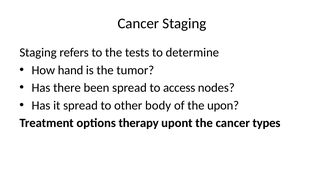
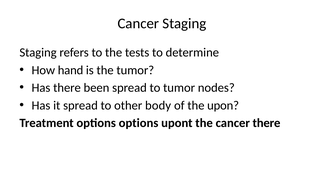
to access: access -> tumor (179, 88)
options therapy: therapy -> options (139, 123)
cancer types: types -> there (266, 123)
